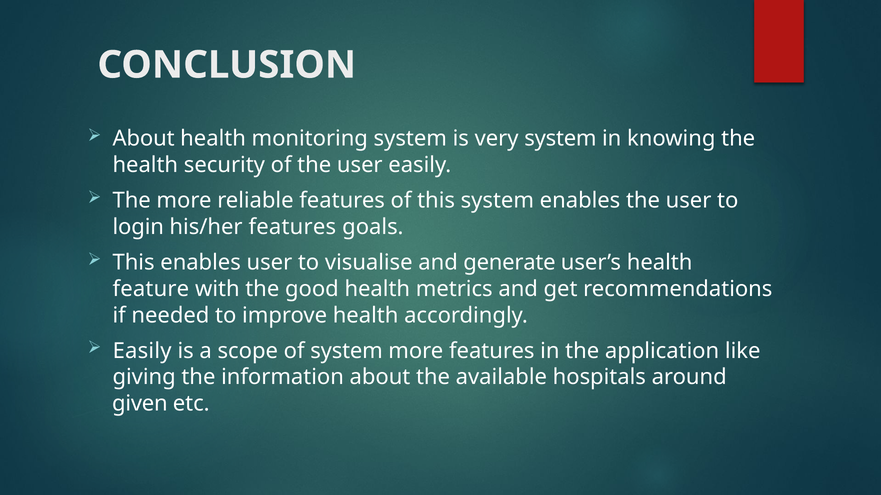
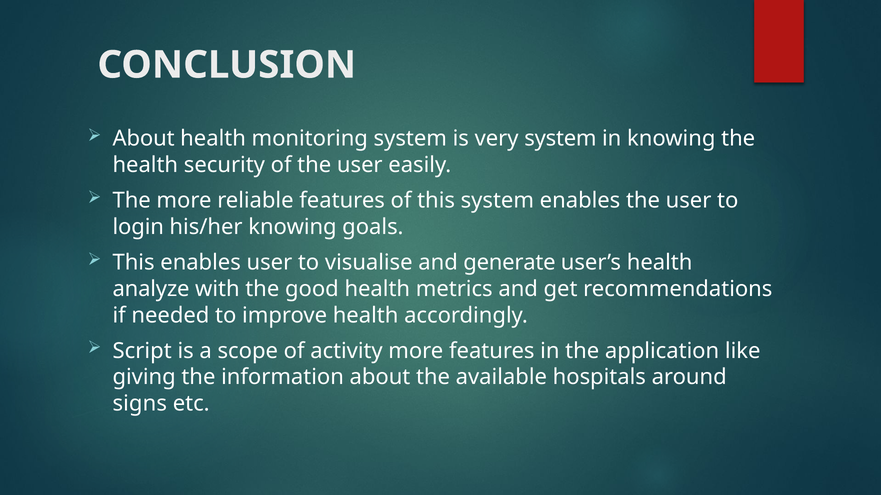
his/her features: features -> knowing (292, 227)
feature: feature -> analyze (151, 289)
Easily: Easily -> Script (142, 351)
of system: system -> activity (347, 351)
given: given -> signs (140, 404)
